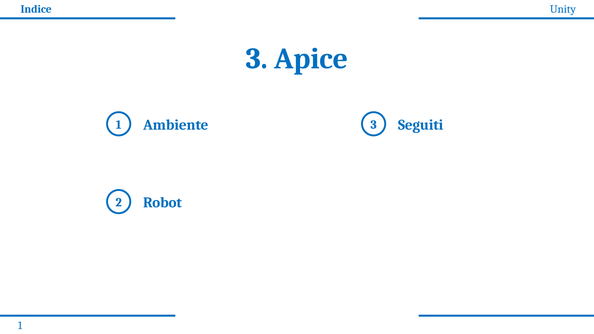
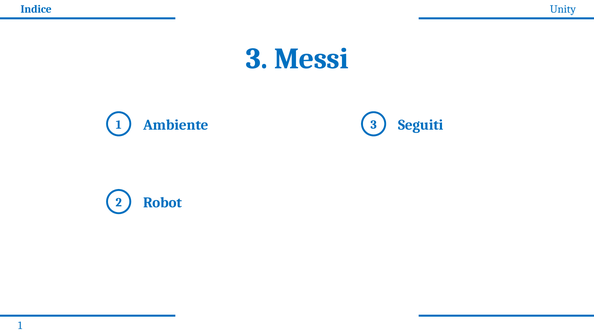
Apice: Apice -> Messi (311, 59)
